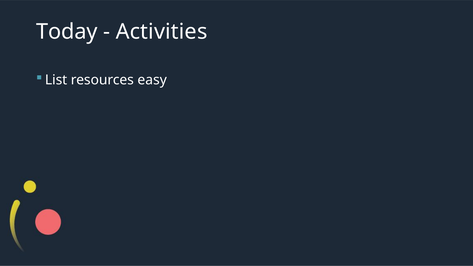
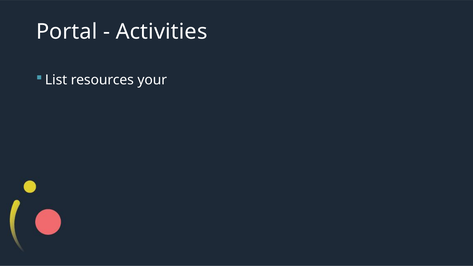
Today: Today -> Portal (67, 32)
easy: easy -> your (152, 80)
